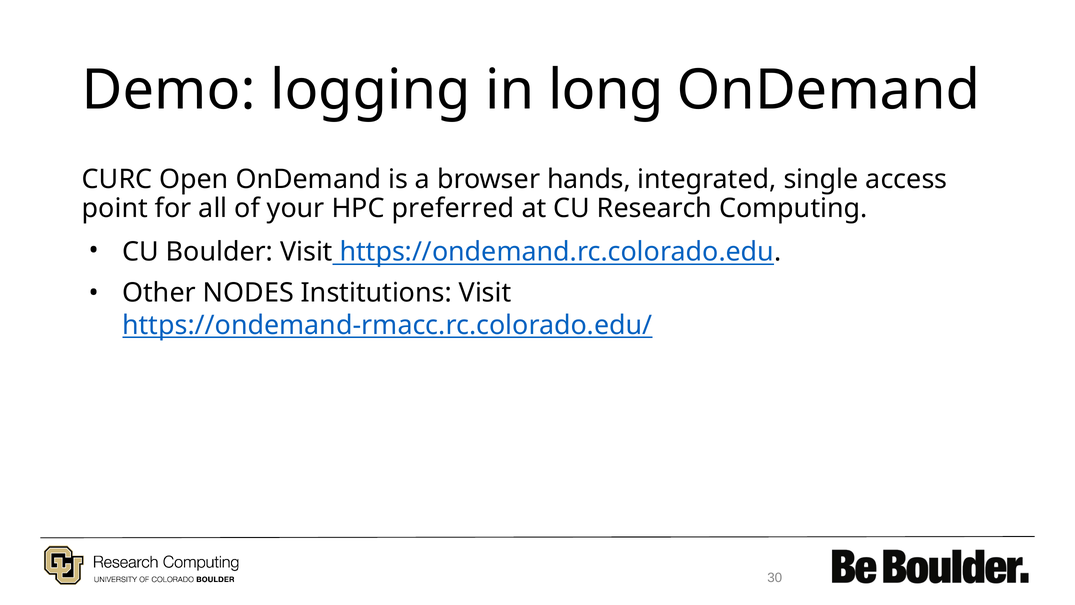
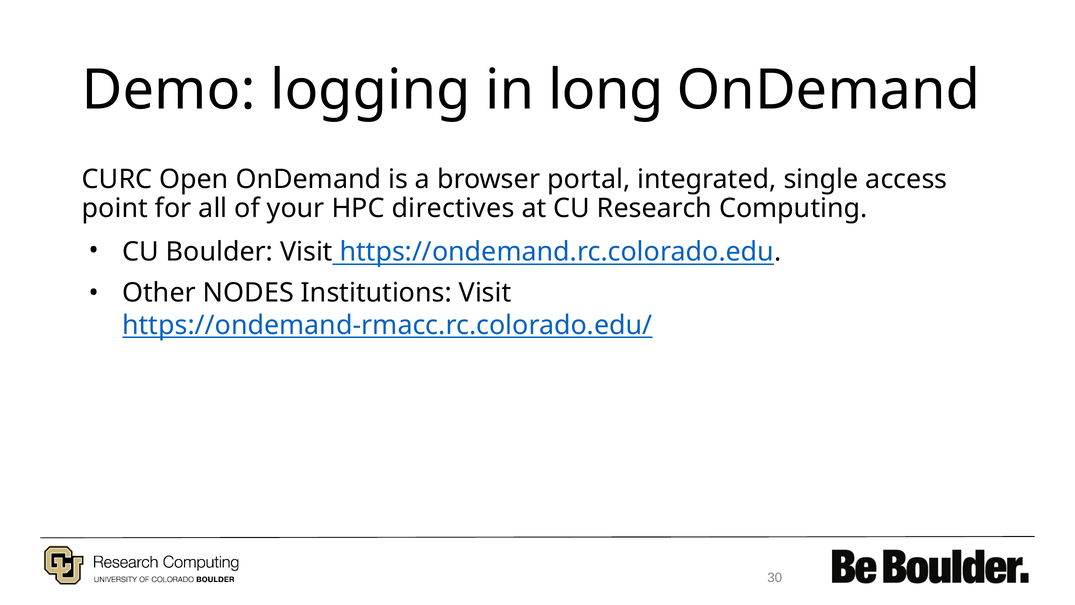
hands: hands -> portal (589, 179)
preferred: preferred -> directives (453, 208)
